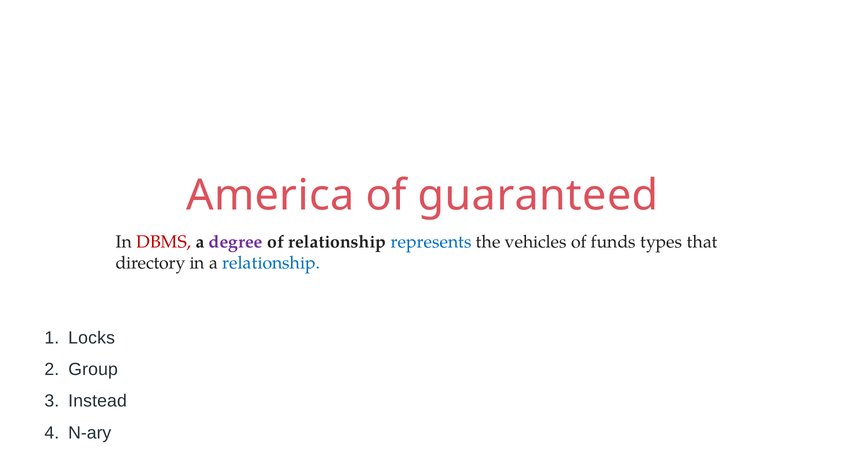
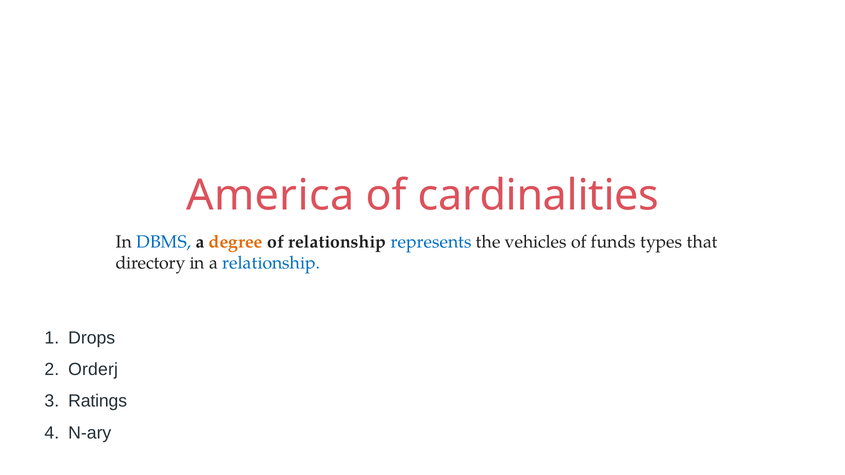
guaranteed: guaranteed -> cardinalities (539, 196)
DBMS colour: red -> blue (164, 242)
degree colour: purple -> orange (236, 242)
Locks: Locks -> Drops (92, 338)
Group: Group -> Orderj (93, 370)
Instead: Instead -> Ratings (98, 401)
